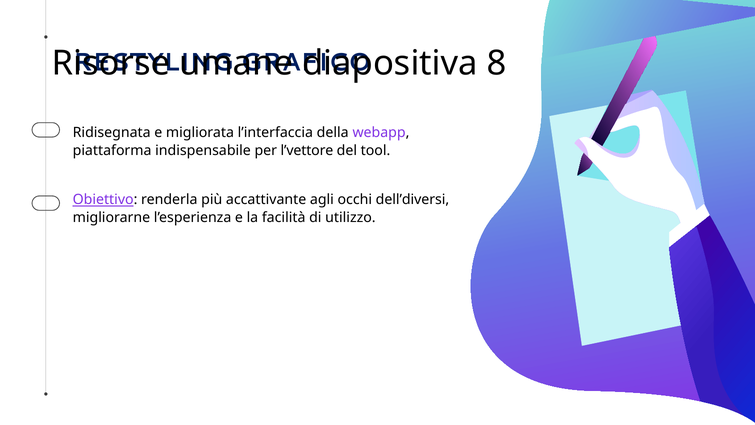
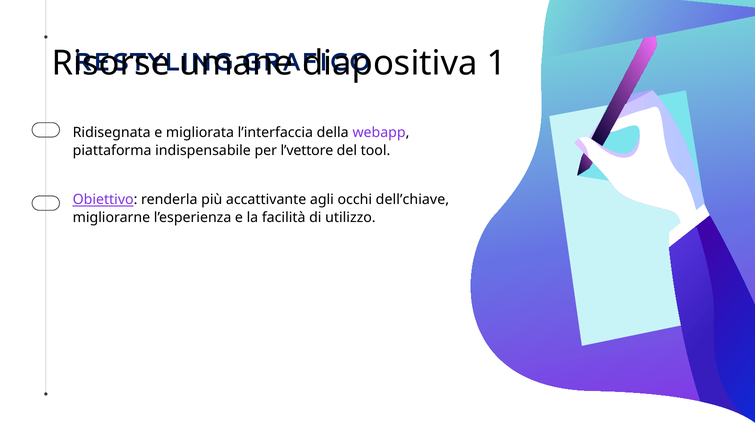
8: 8 -> 1 (497, 63)
dell’diversi: dell’diversi -> dell’chiave (412, 199)
